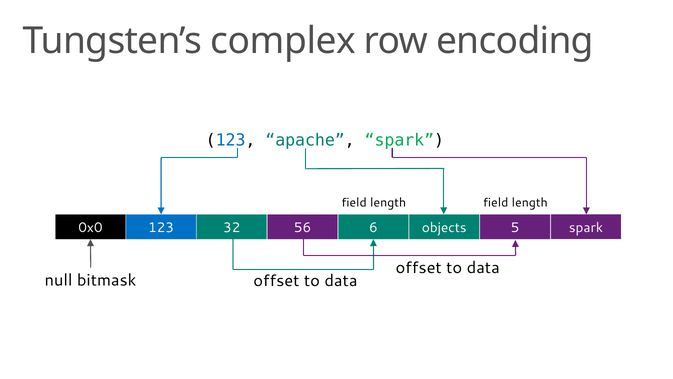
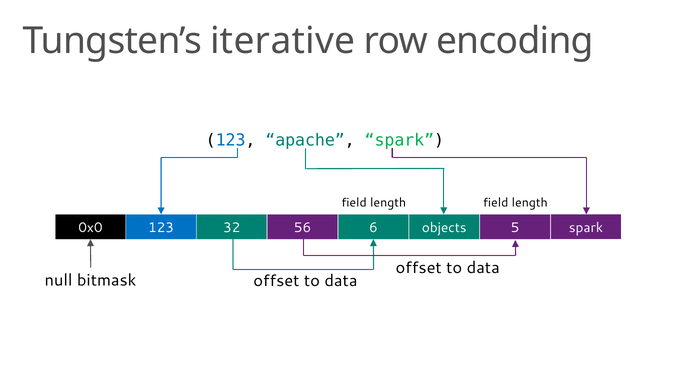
complex: complex -> iterative (283, 41)
